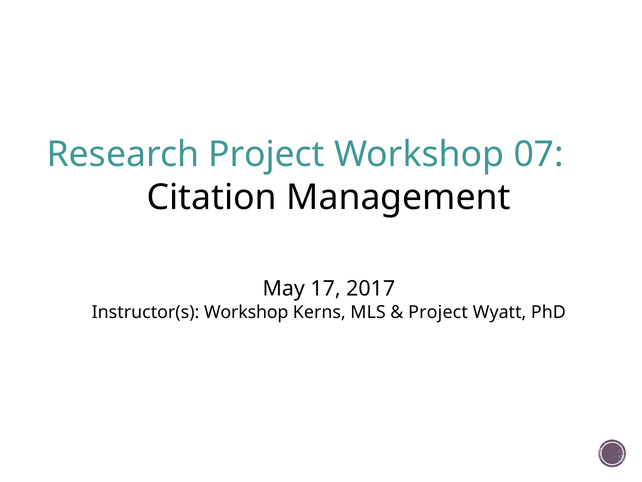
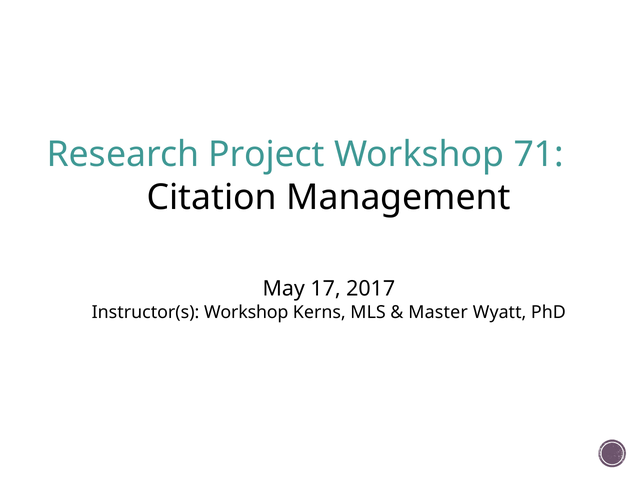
07: 07 -> 71 (539, 154)
Project: Project -> Master (438, 312)
